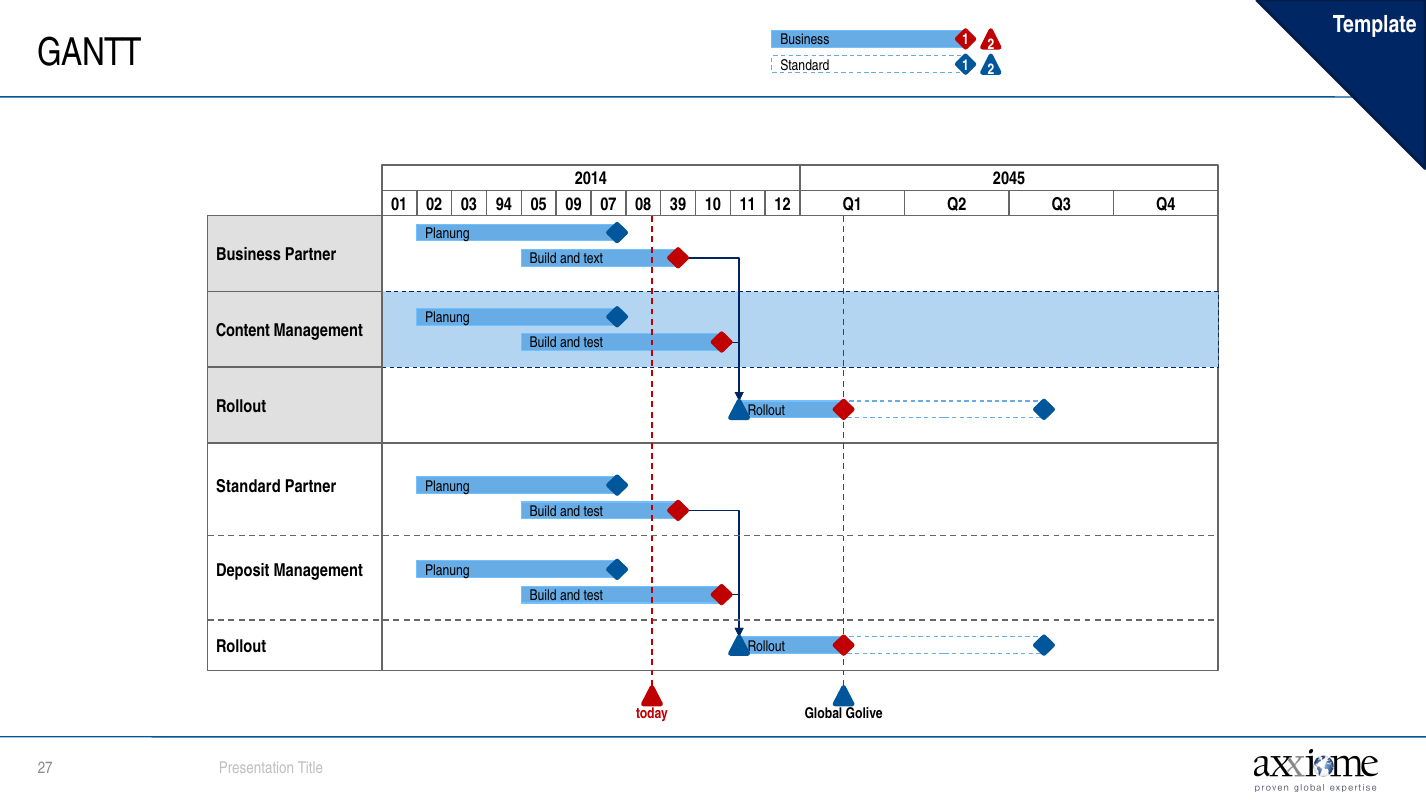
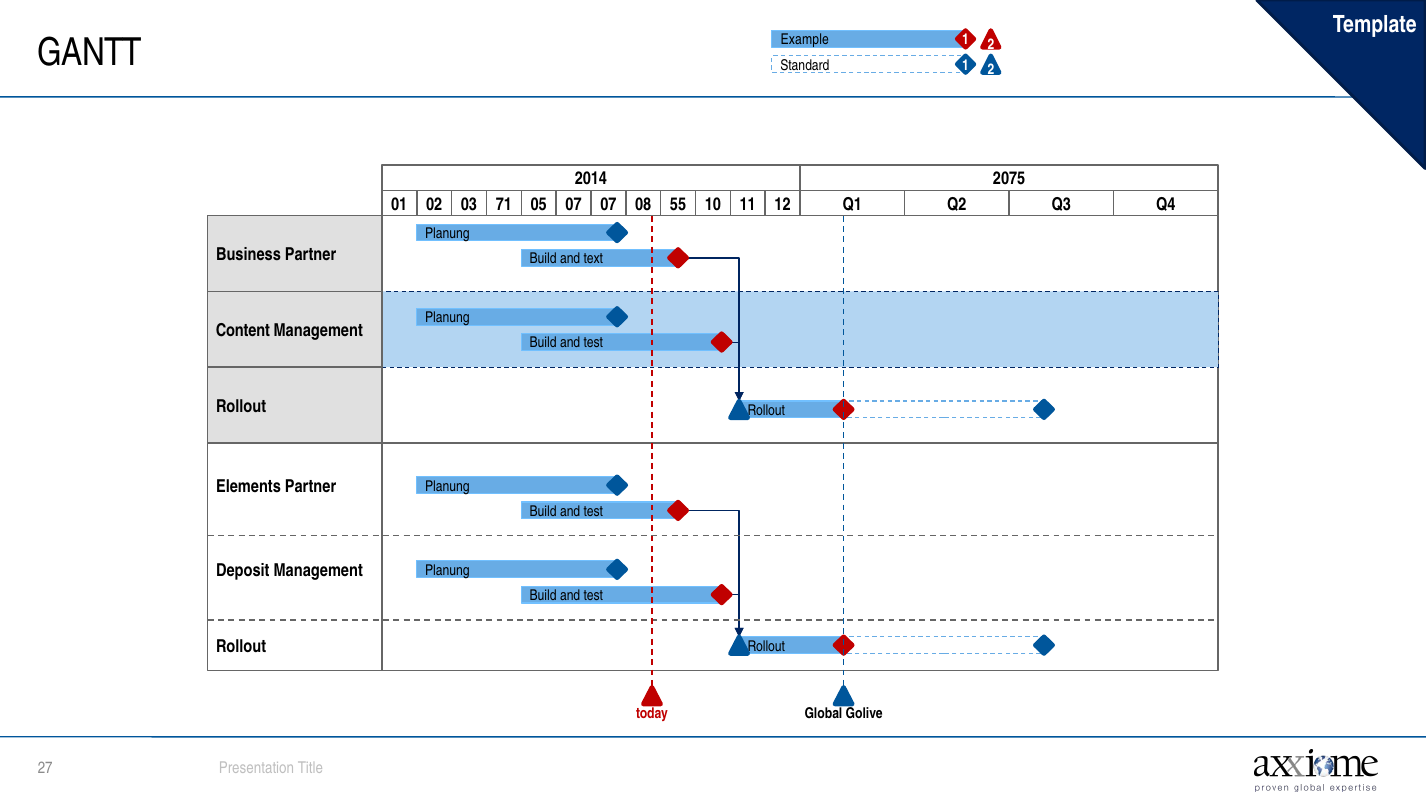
GANTT Business: Business -> Example (805, 40)
2045: 2045 -> 2075 (1009, 179)
94: 94 -> 71 (504, 204)
05 09: 09 -> 07 (574, 204)
39: 39 -> 55 (678, 204)
Standard: Standard -> Elements (249, 486)
